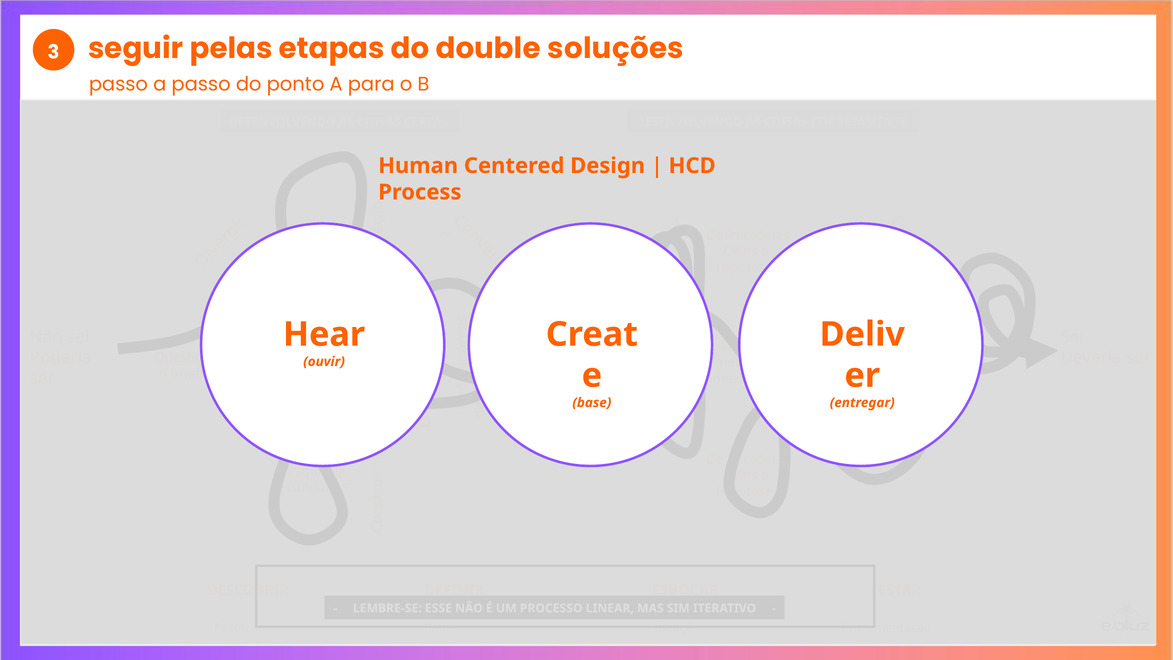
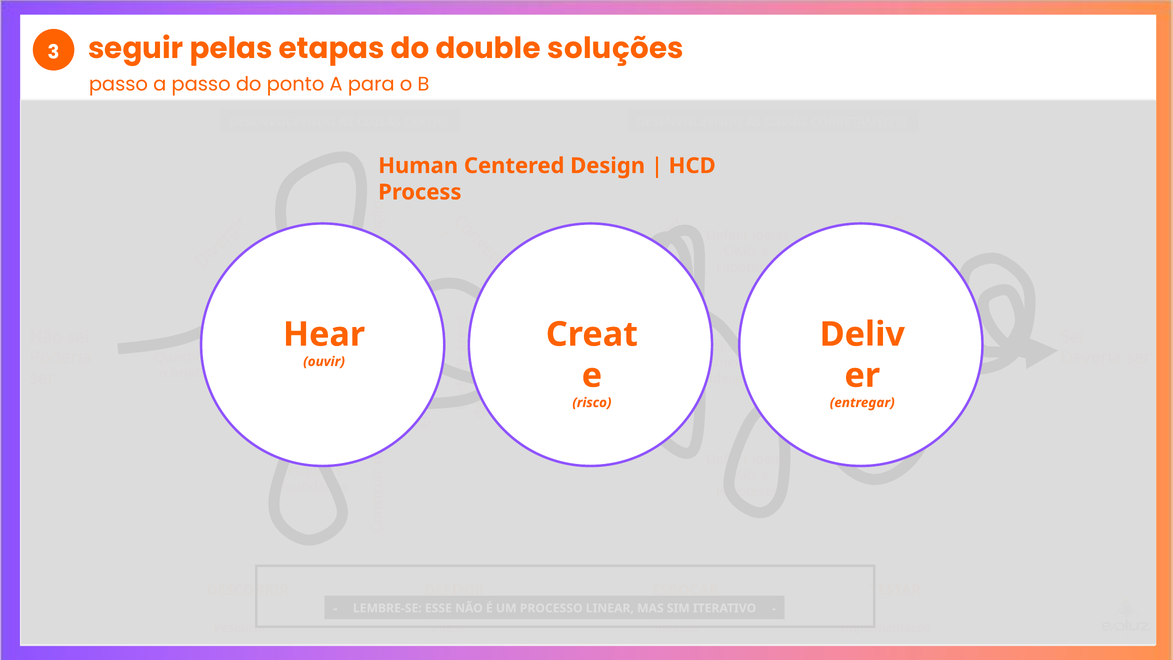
base: base -> risco (592, 403)
